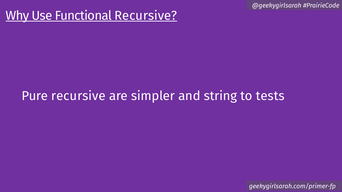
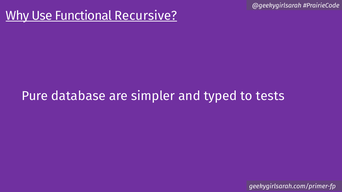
Pure recursive: recursive -> database (78, 96)
string: string -> typed (220, 96)
